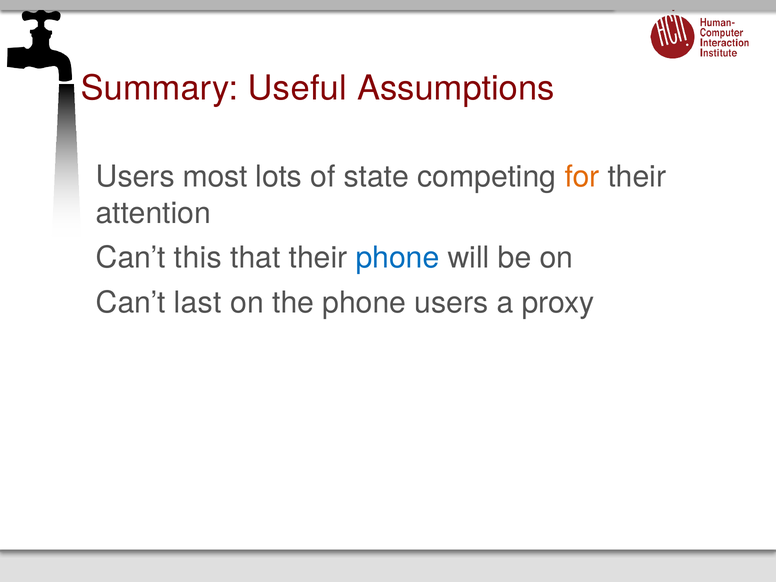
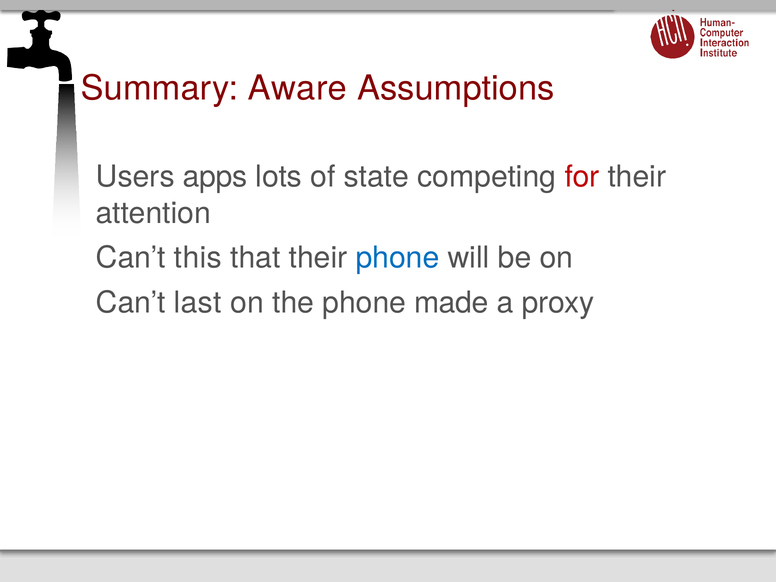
Useful: Useful -> Aware (297, 88)
most: most -> apps (215, 177)
for colour: orange -> red (582, 177)
phone users: users -> made (451, 303)
